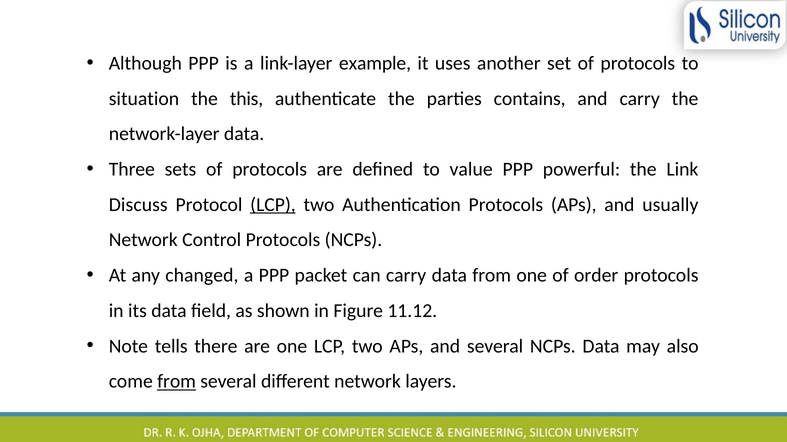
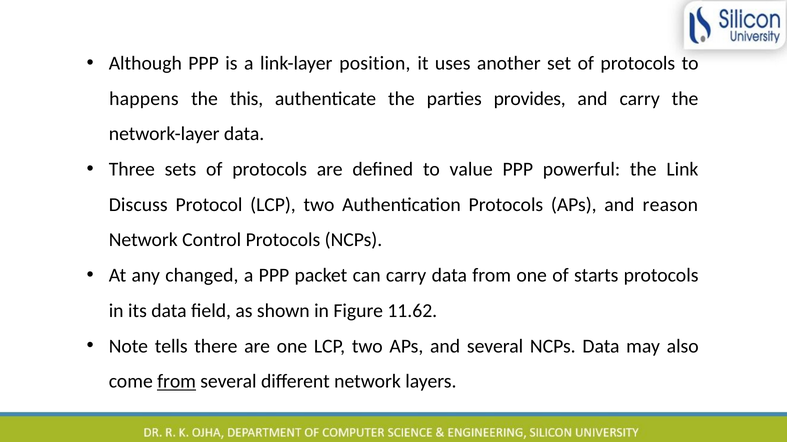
example: example -> position (375, 63)
situation: situation -> happens (144, 99)
contains: contains -> provides (530, 99)
LCP underline: present -> none (273, 205)
usually: usually -> reason (670, 205)
order: order -> starts (596, 276)
11.12: 11.12 -> 11.62 (412, 311)
